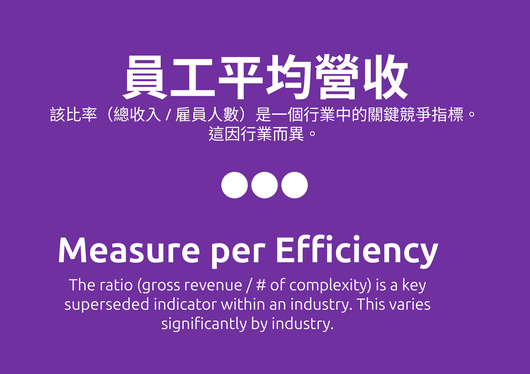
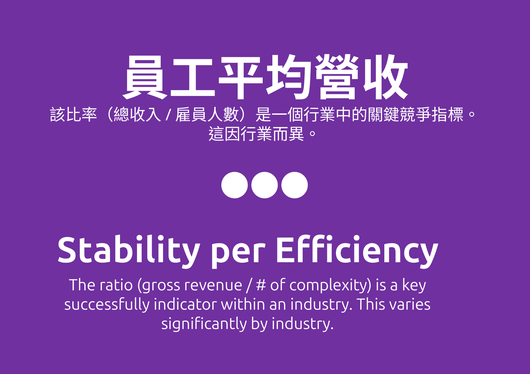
Measure: Measure -> Stability (129, 250)
superseded: superseded -> successfully (107, 304)
